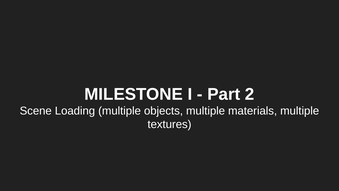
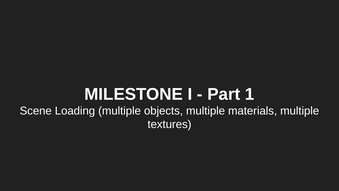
2: 2 -> 1 (250, 94)
